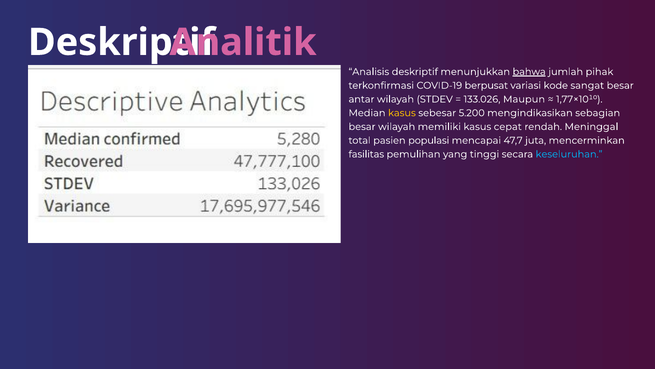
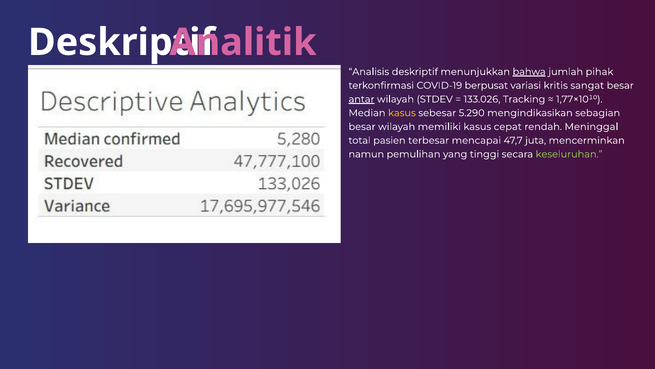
kode: kode -> kritis (556, 85)
antar underline: none -> present (361, 99)
Maupun: Maupun -> Tracking (524, 99)
5.200: 5.200 -> 5.290 (472, 113)
populasi: populasi -> terbesar (429, 140)
fasilitas: fasilitas -> namun (366, 154)
keseluruhan colour: light blue -> light green (569, 154)
